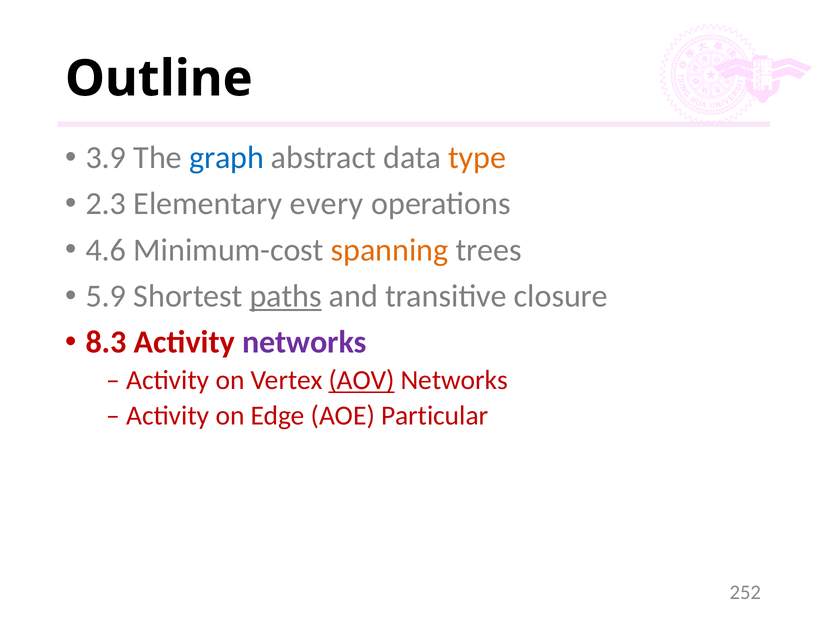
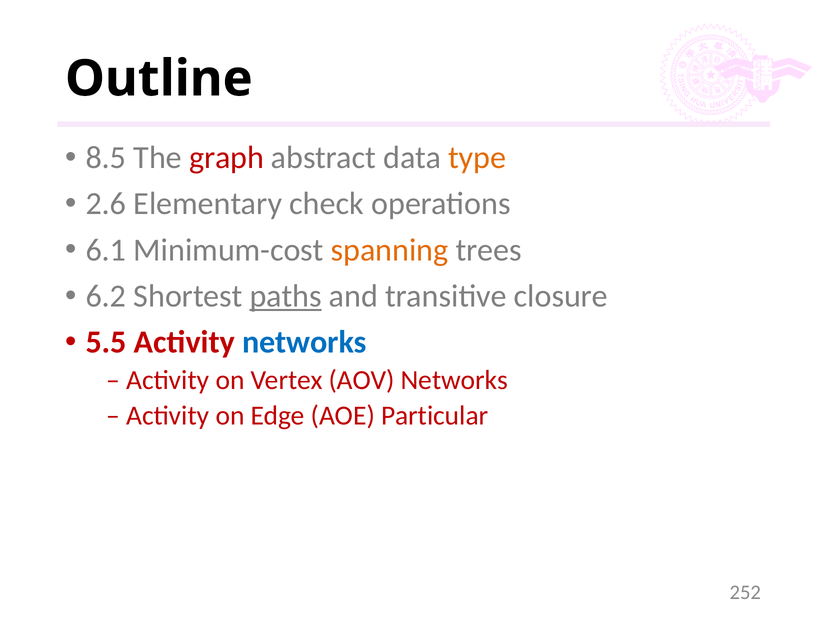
3.9: 3.9 -> 8.5 (106, 158)
graph colour: blue -> red (227, 158)
2.3: 2.3 -> 2.6 (106, 204)
every: every -> check (327, 204)
4.6: 4.6 -> 6.1 (106, 250)
5.9: 5.9 -> 6.2 (106, 296)
8.3: 8.3 -> 5.5 (106, 342)
networks colour: purple -> blue (304, 342)
AOV underline: present -> none (362, 380)
